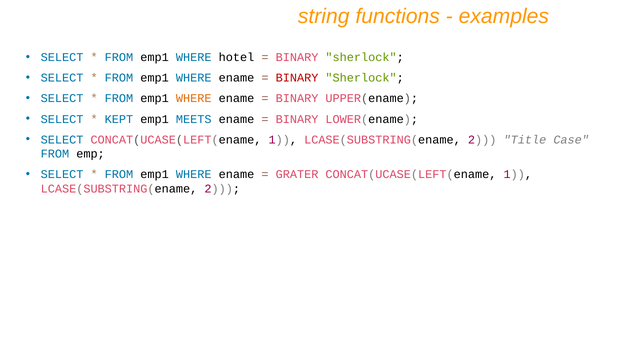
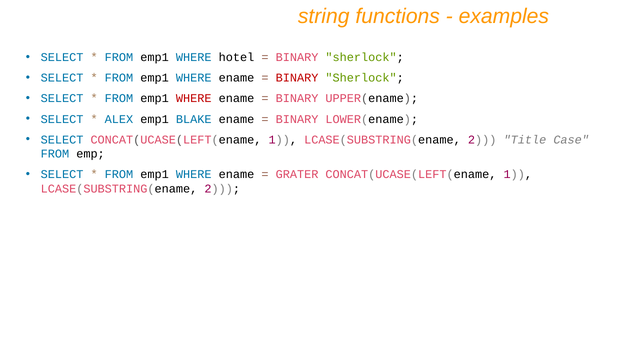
WHERE colour: orange -> red (194, 99)
KEPT: KEPT -> ALEX (119, 119)
MEETS: MEETS -> BLAKE (194, 119)
